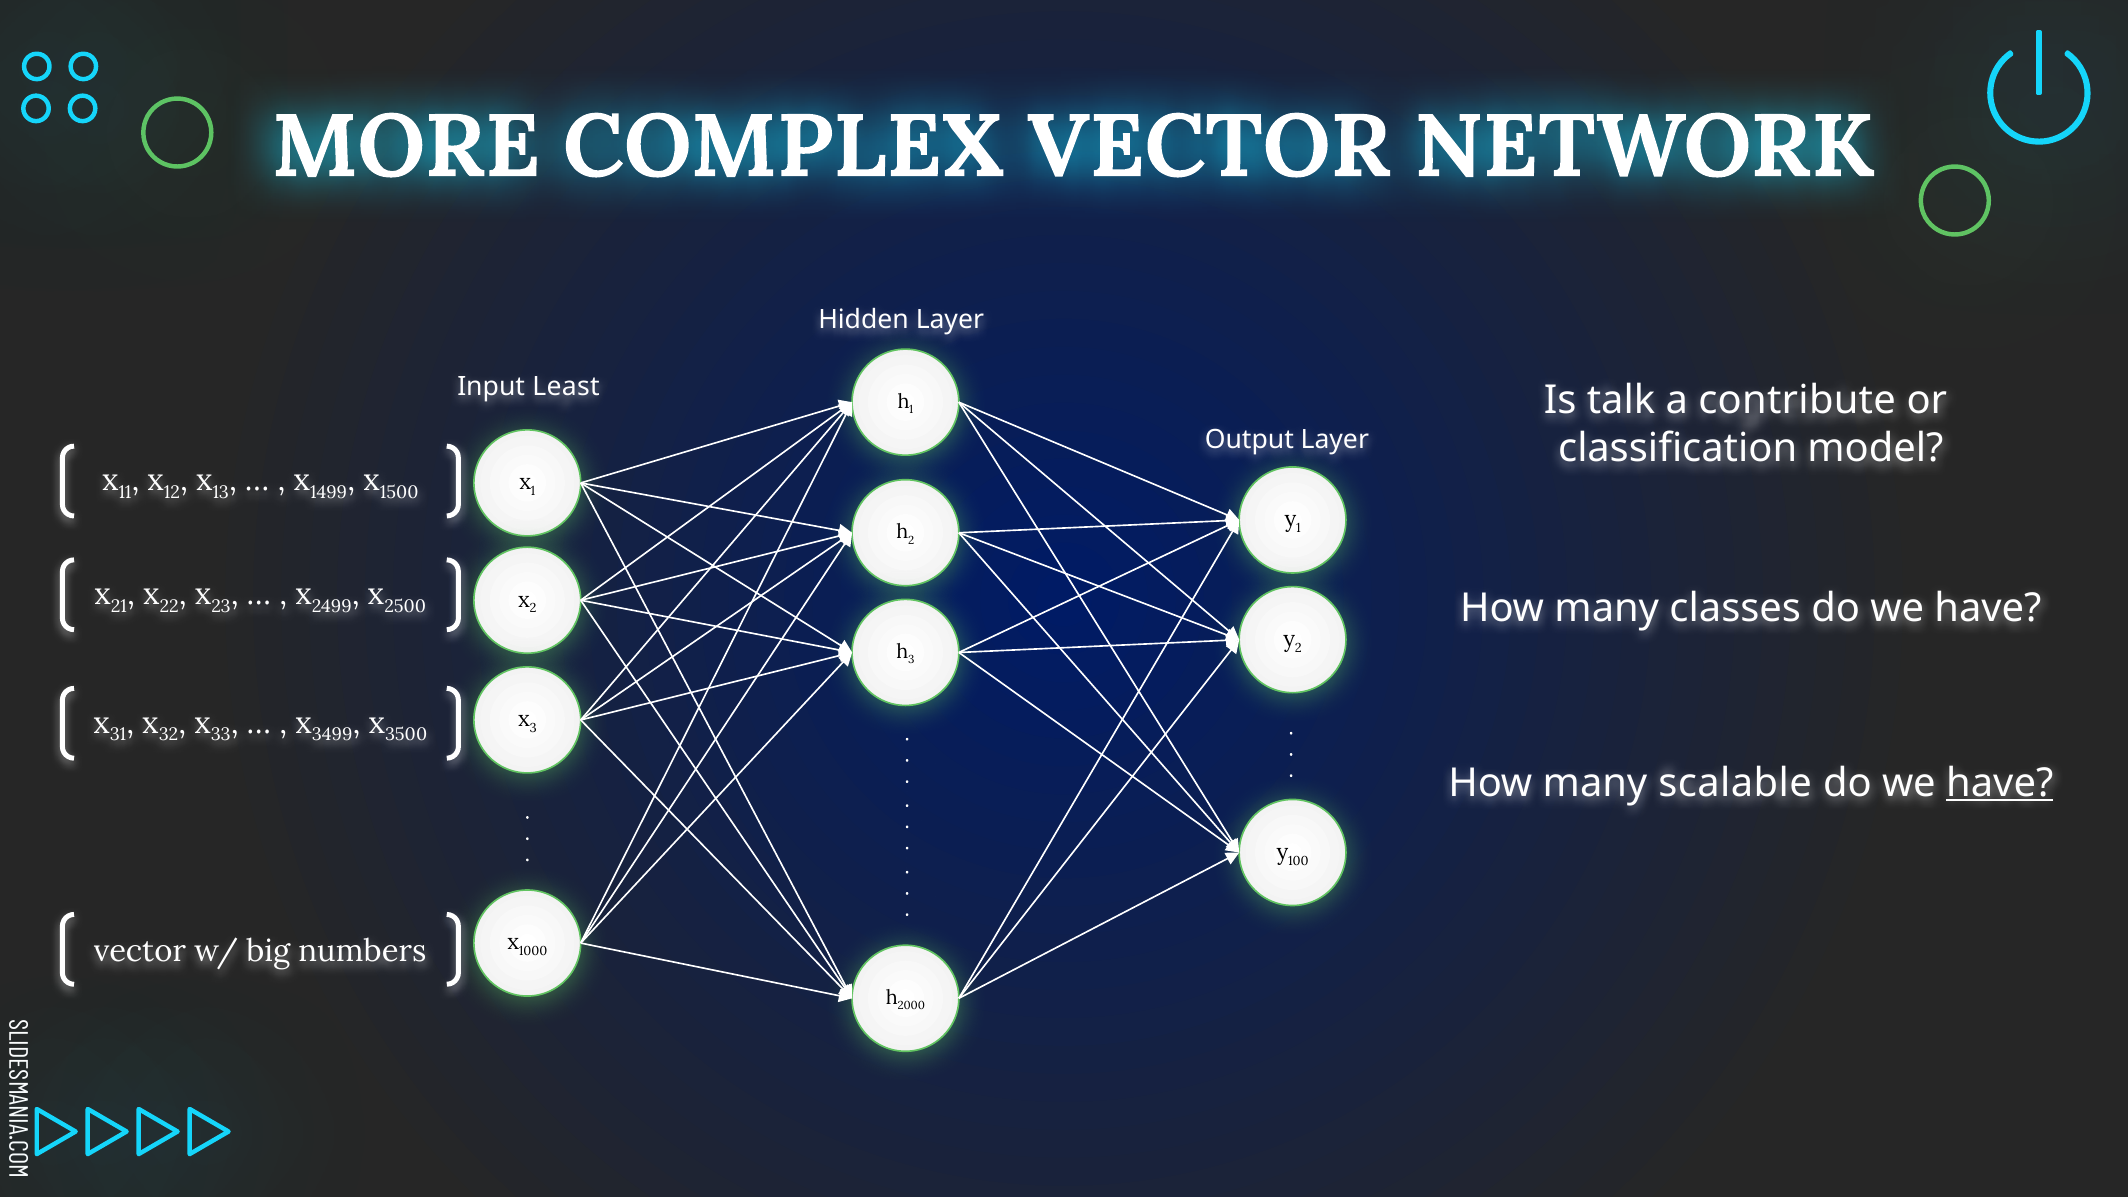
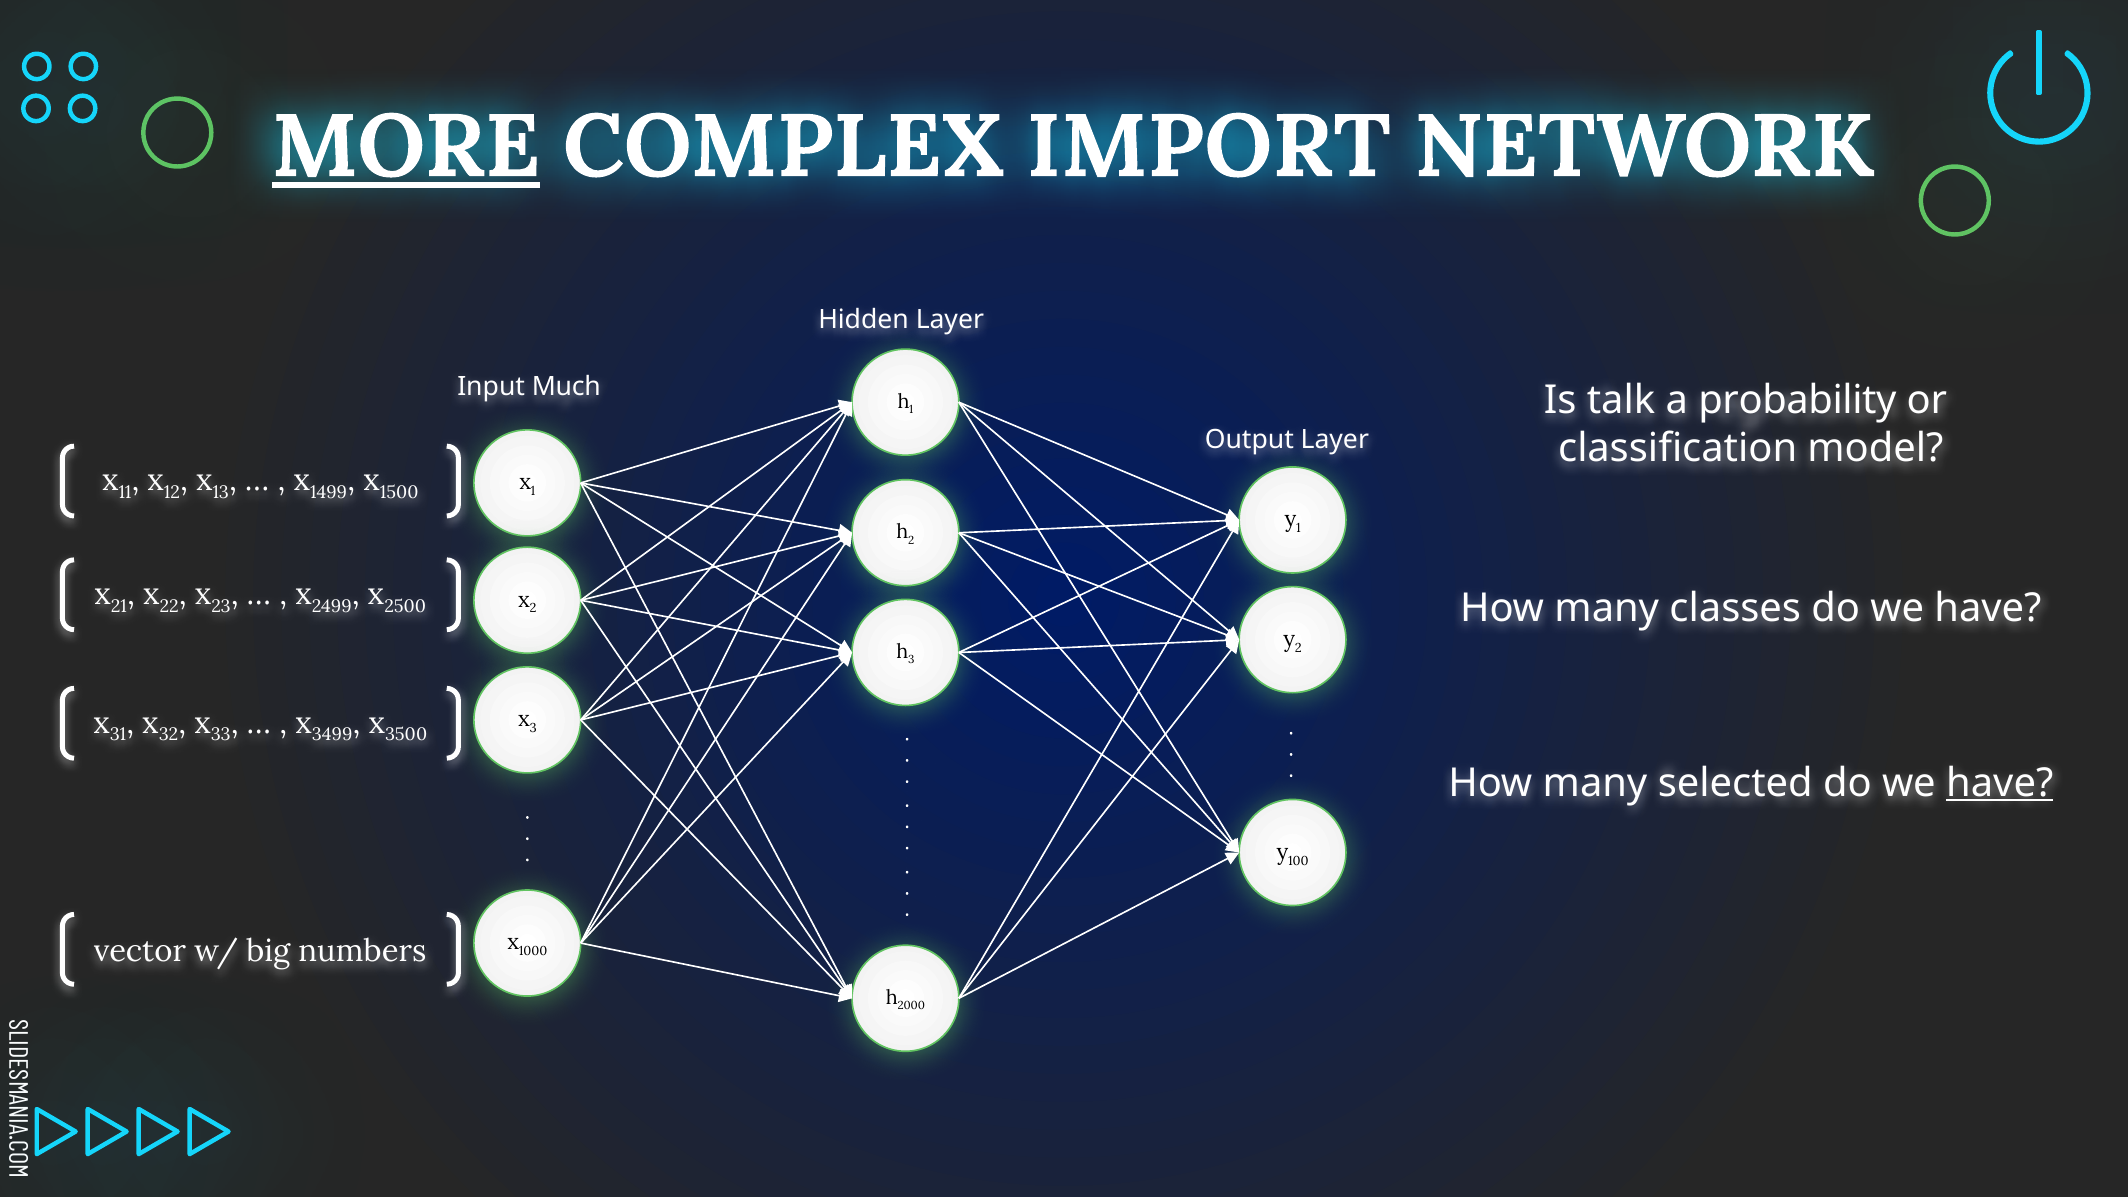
MORE underline: none -> present (406, 147)
COMPLEX VECTOR: VECTOR -> IMPORT (1209, 147)
Least: Least -> Much (566, 387)
contribute: contribute -> probability (1797, 400)
scalable: scalable -> selected (1735, 783)
